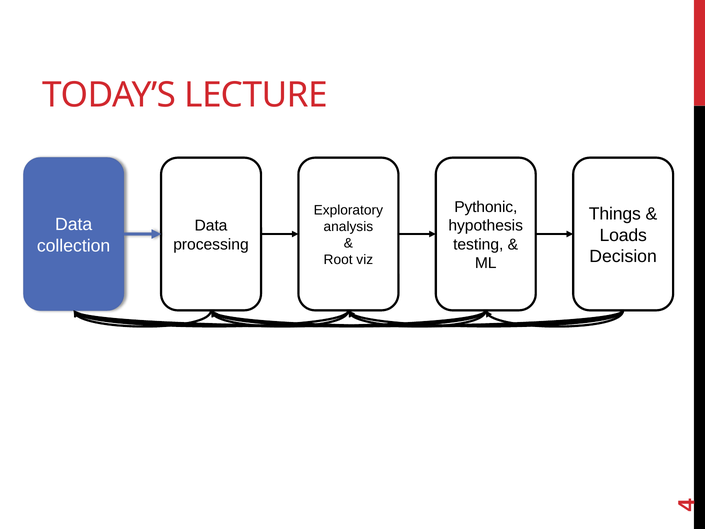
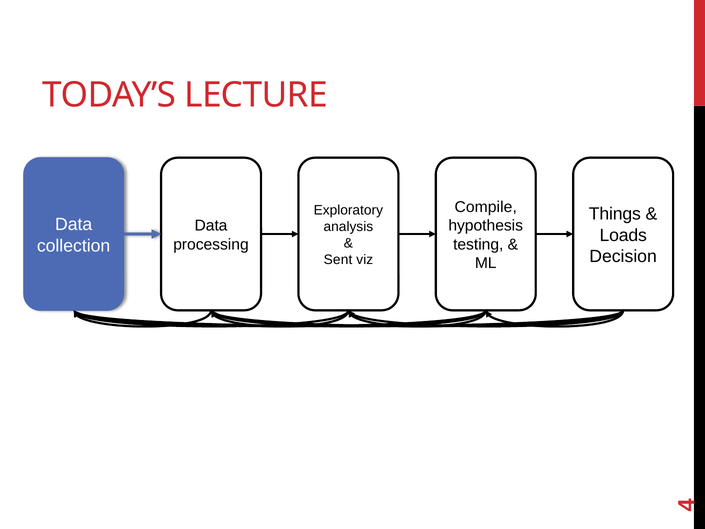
Pythonic: Pythonic -> Compile (486, 207)
Root: Root -> Sent (338, 260)
